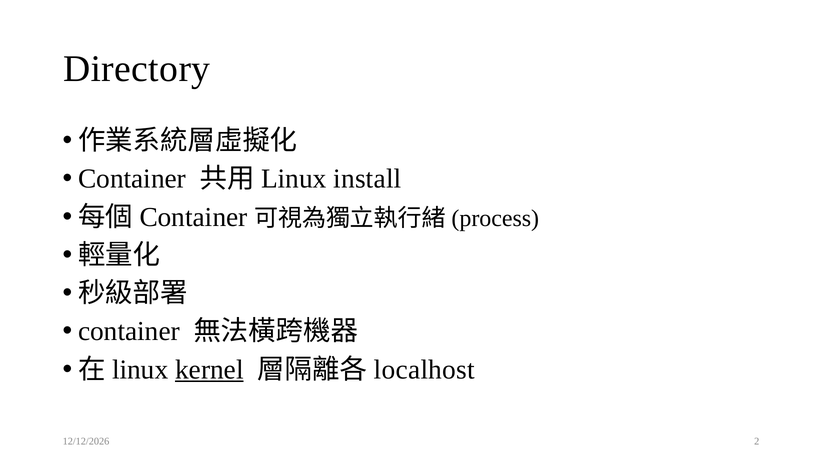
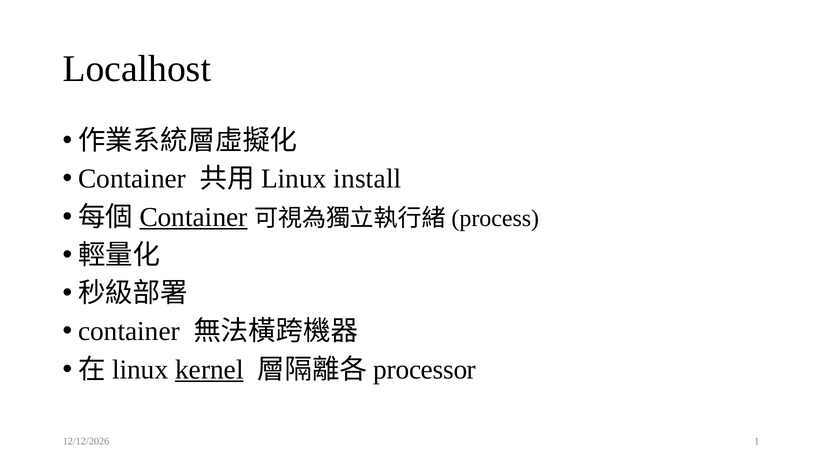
Directory: Directory -> Localhost (137, 69)
Container underline: none -> present (194, 217)
localhost: localhost -> processor (425, 370)
2: 2 -> 1 (757, 442)
